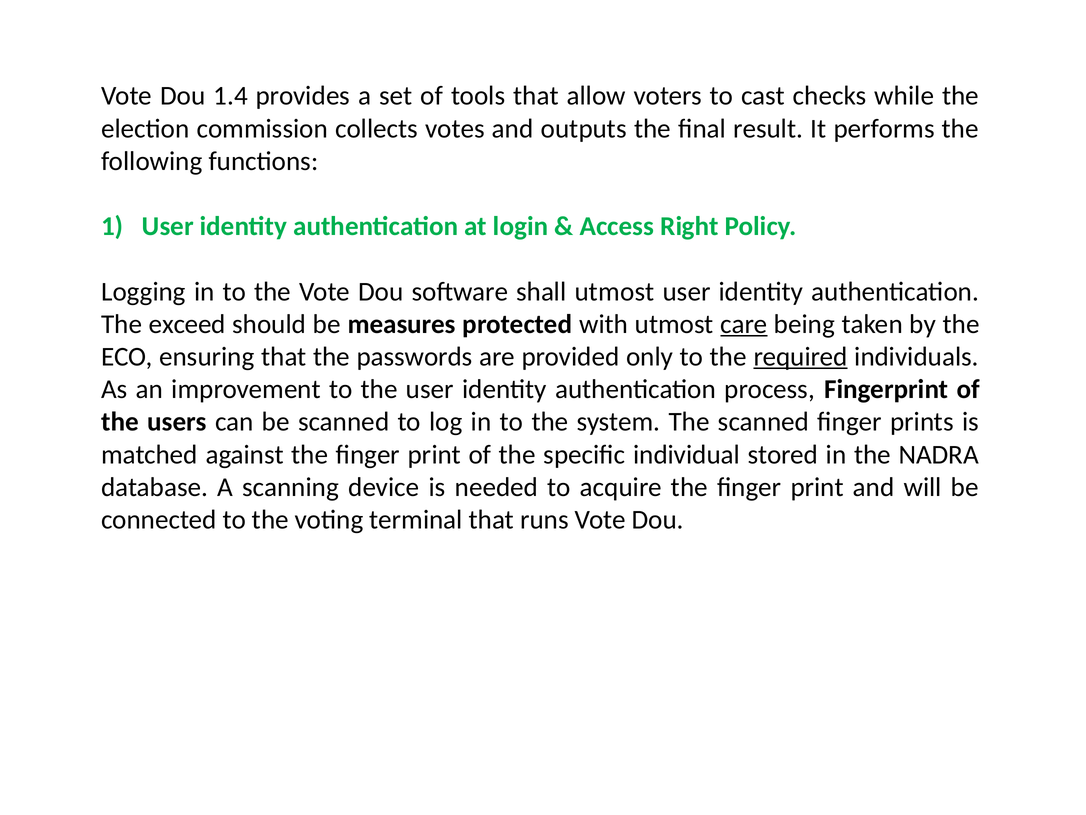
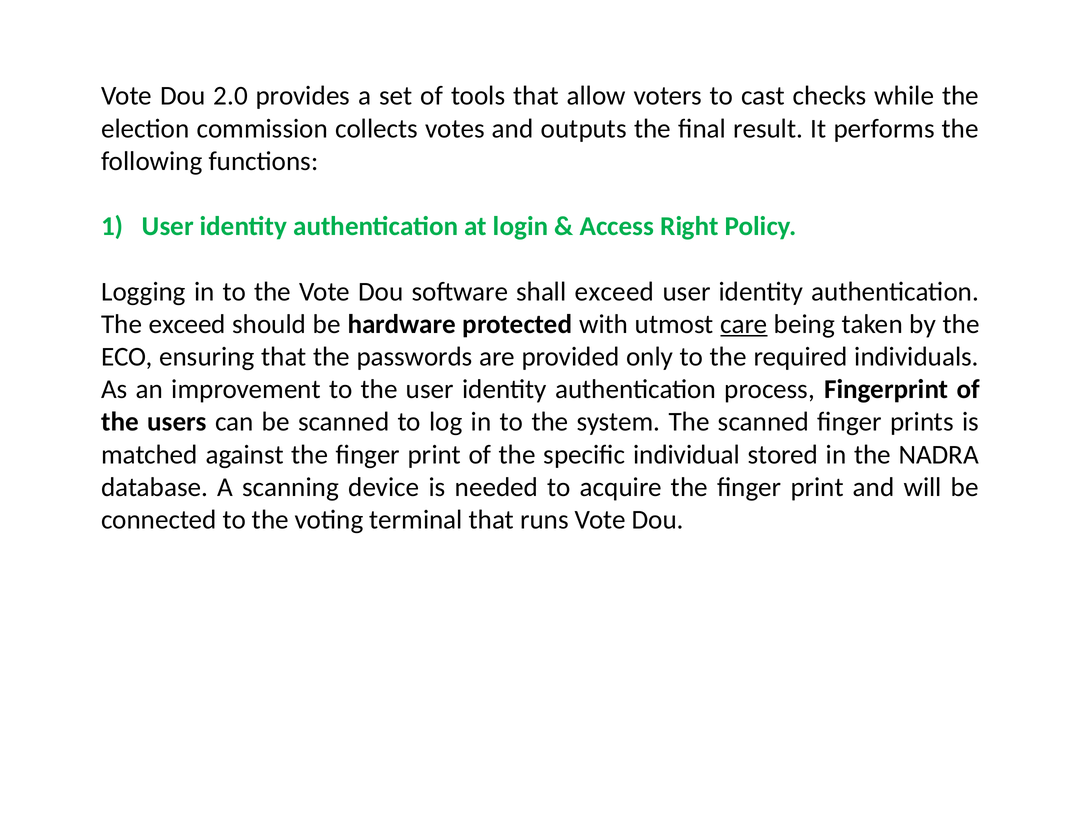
1.4: 1.4 -> 2.0 (231, 96)
shall utmost: utmost -> exceed (614, 291)
measures: measures -> hardware (402, 324)
required underline: present -> none (801, 357)
